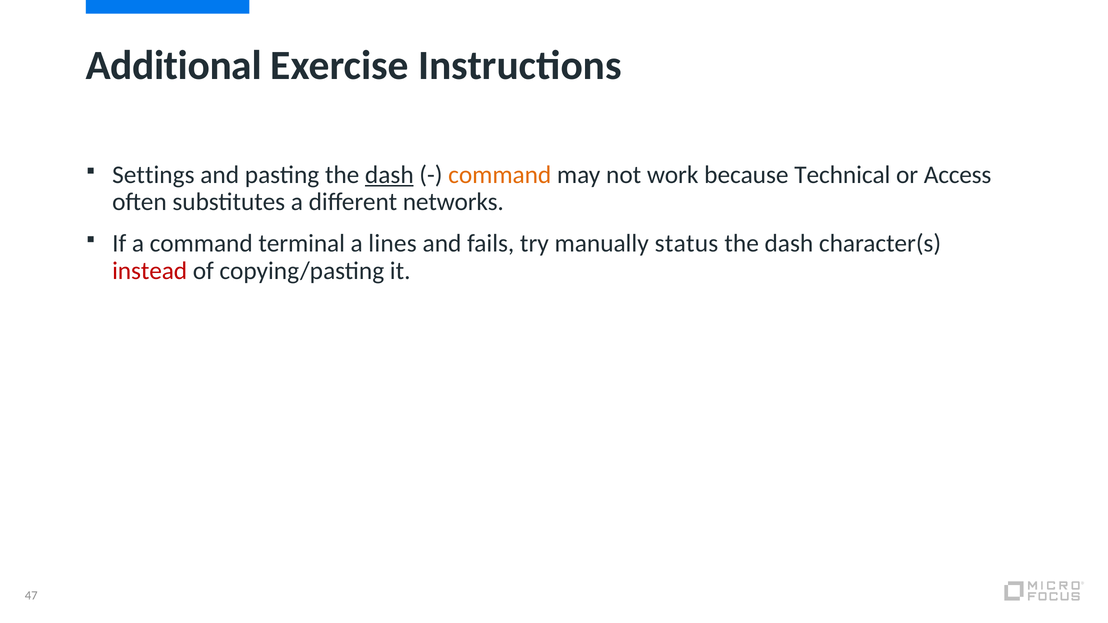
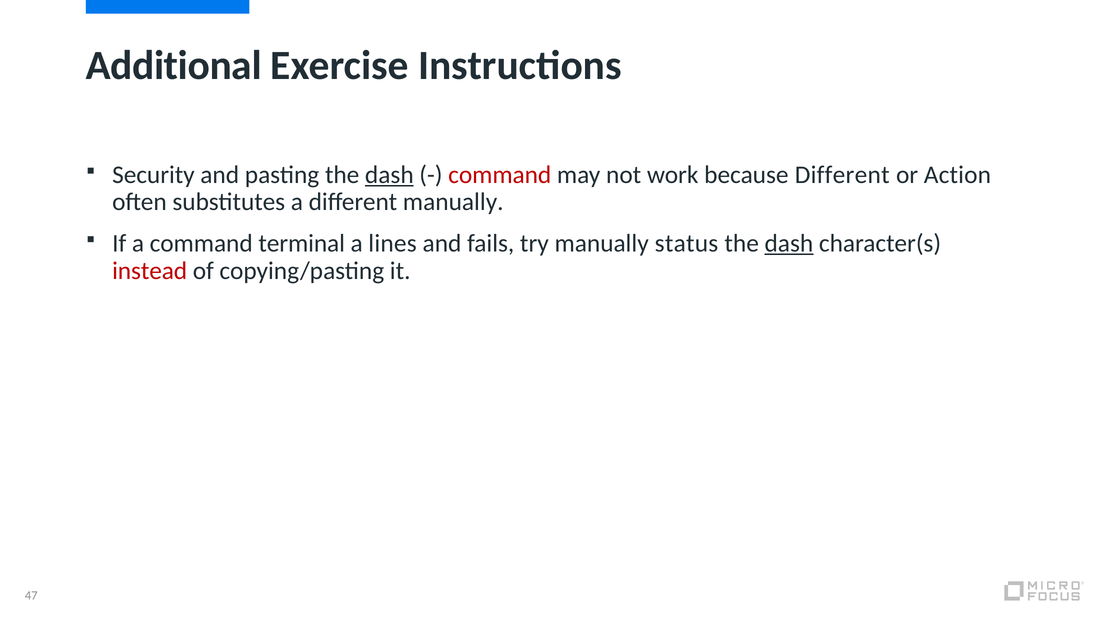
Settings: Settings -> Security (153, 175)
command colour: orange -> red (500, 175)
because Technical: Technical -> Different (842, 175)
Access: Access -> Action (957, 175)
different networks: networks -> manually (453, 202)
dash underline: none -> present (789, 243)
